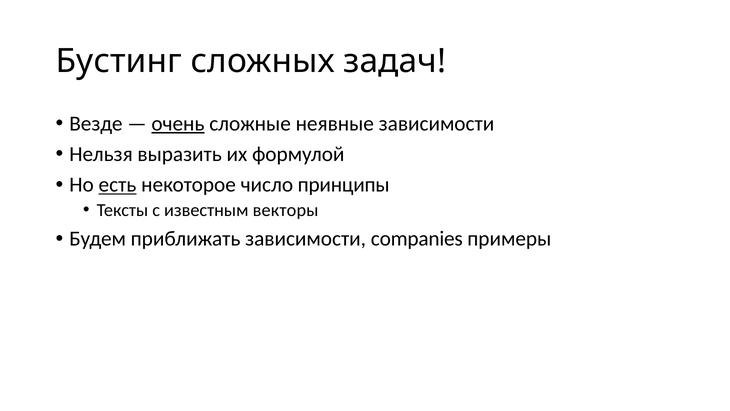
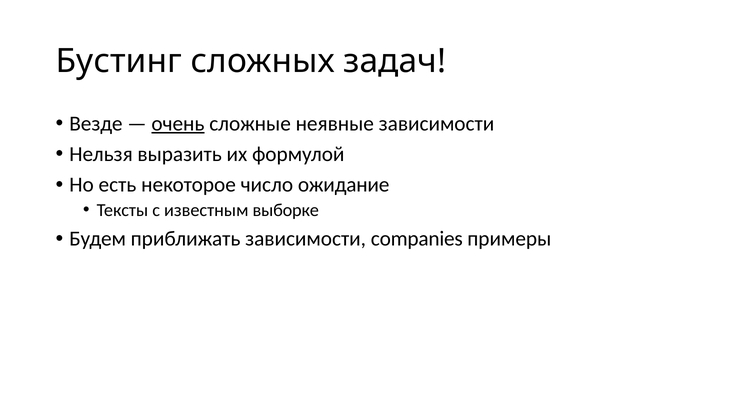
есть underline: present -> none (117, 185)
принципы: принципы -> ожидание (344, 185)
векторы: векторы -> выборке (286, 210)
